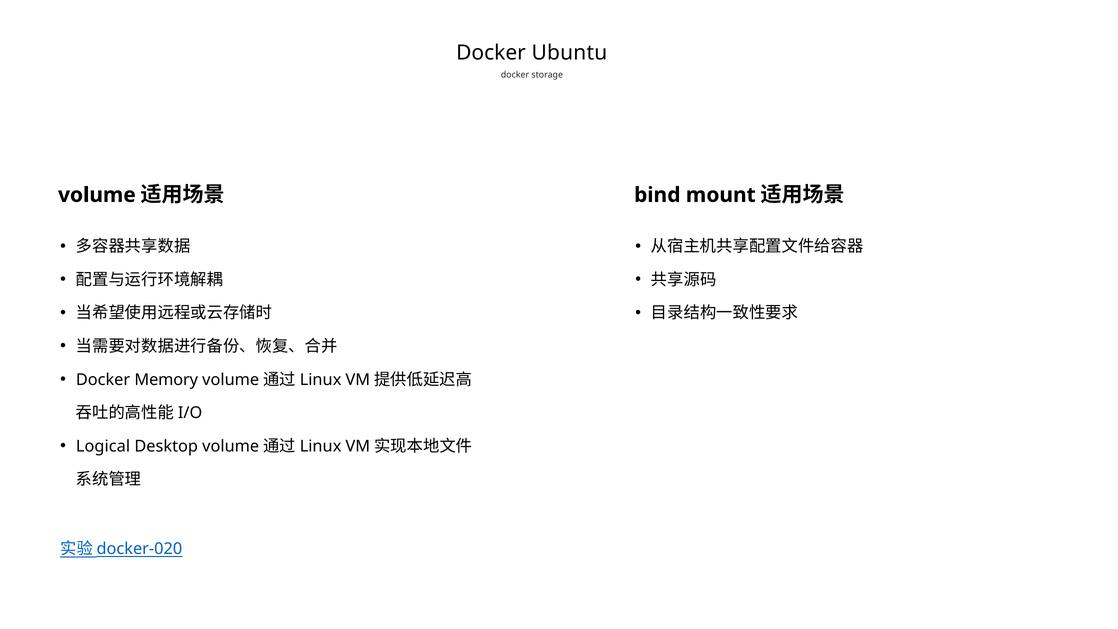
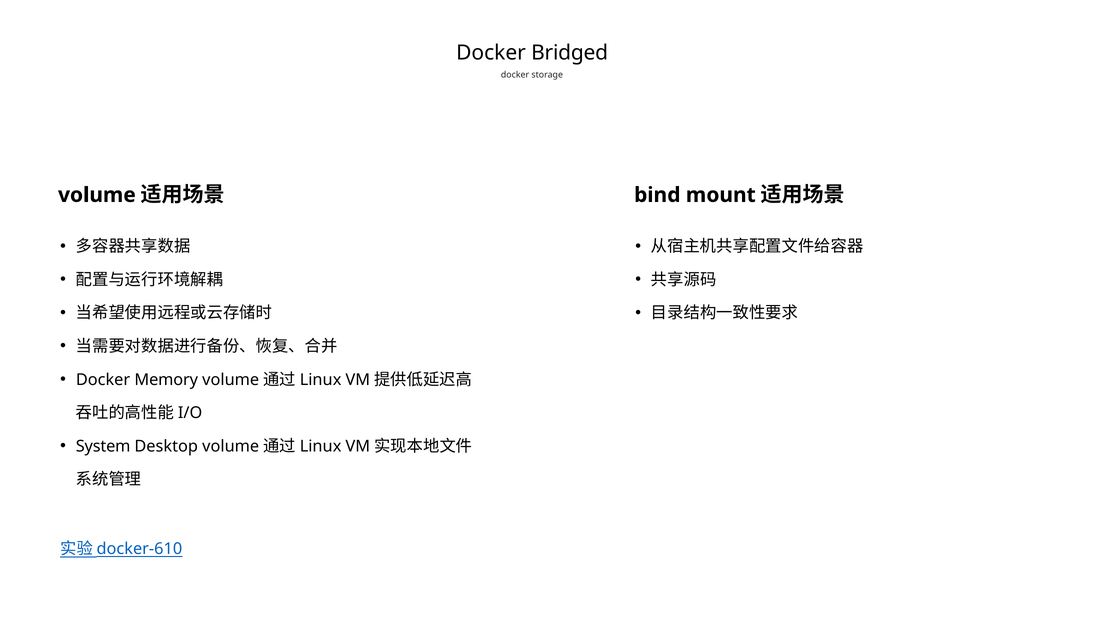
Ubuntu: Ubuntu -> Bridged (570, 53)
Logical: Logical -> System (103, 446)
docker-020: docker-020 -> docker-610 (139, 549)
